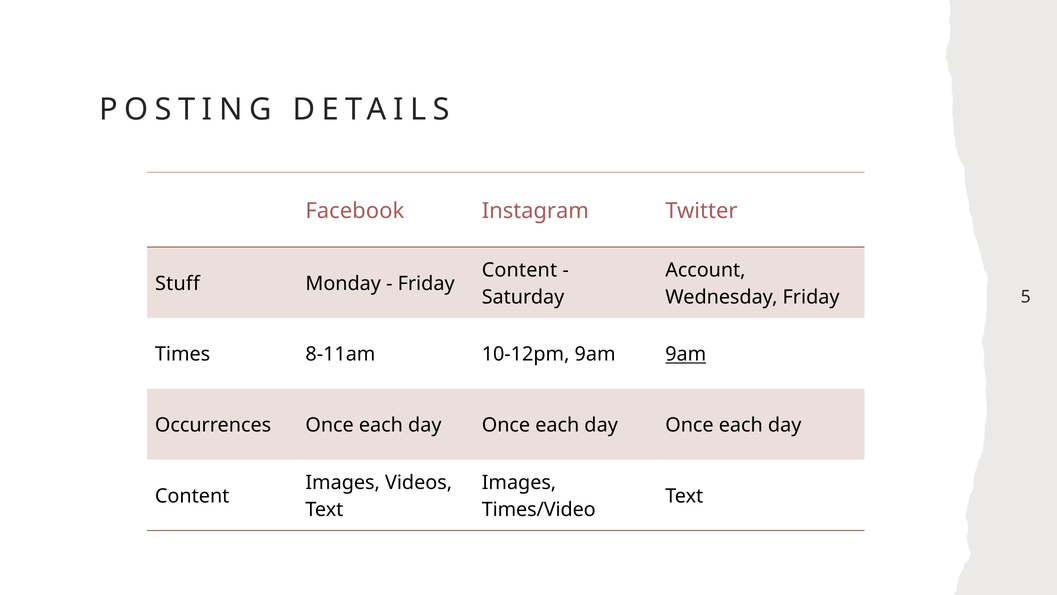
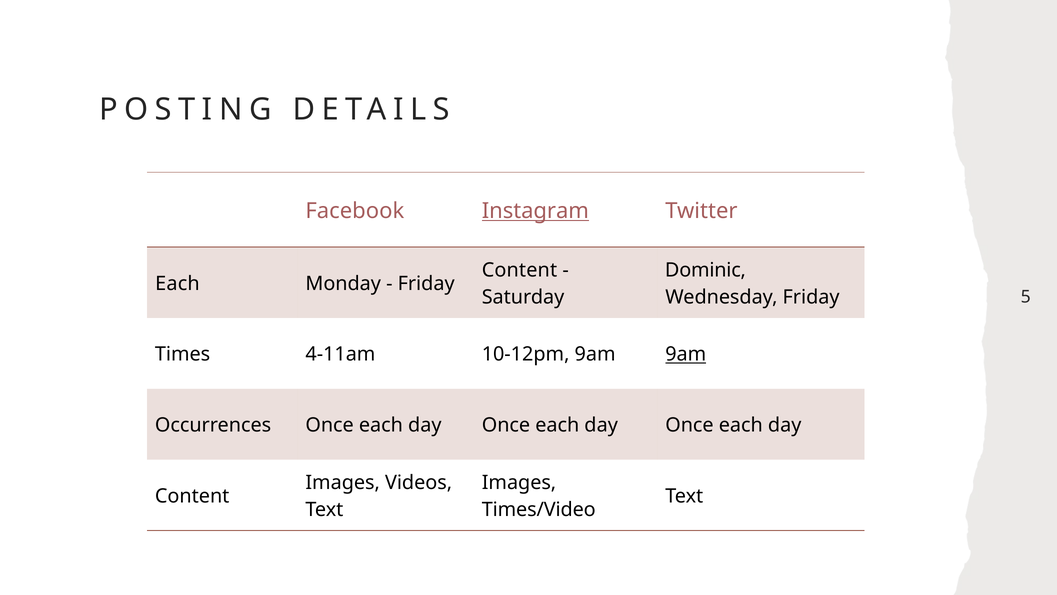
Instagram underline: none -> present (535, 211)
Account: Account -> Dominic (705, 270)
Stuff: Stuff -> Each (177, 283)
8-11am: 8-11am -> 4-11am (340, 354)
